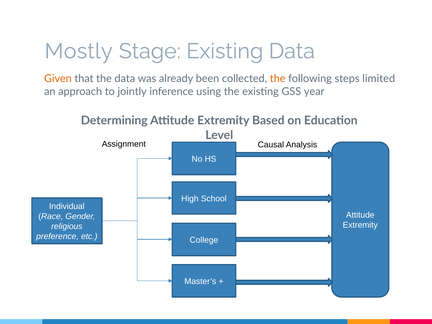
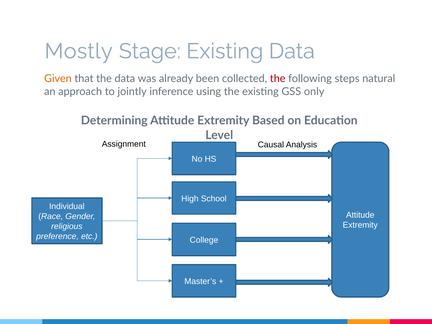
the colour: orange -> red (278, 79)
limited: limited -> natural (379, 79)
year: year -> only (314, 91)
